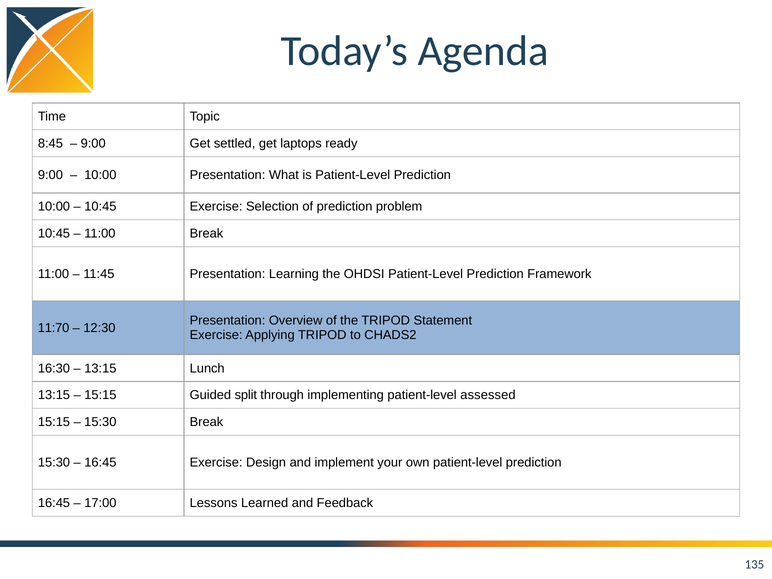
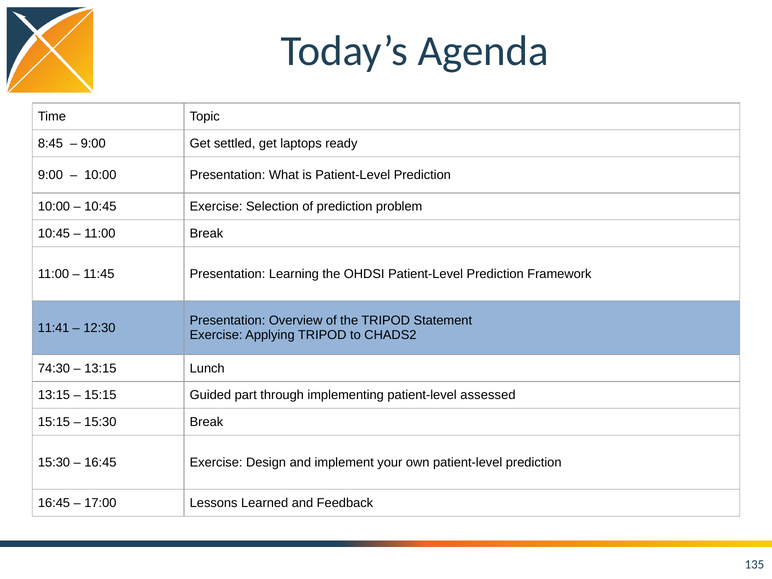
11:70: 11:70 -> 11:41 (54, 328)
16:30: 16:30 -> 74:30 (54, 368)
split: split -> part (246, 395)
